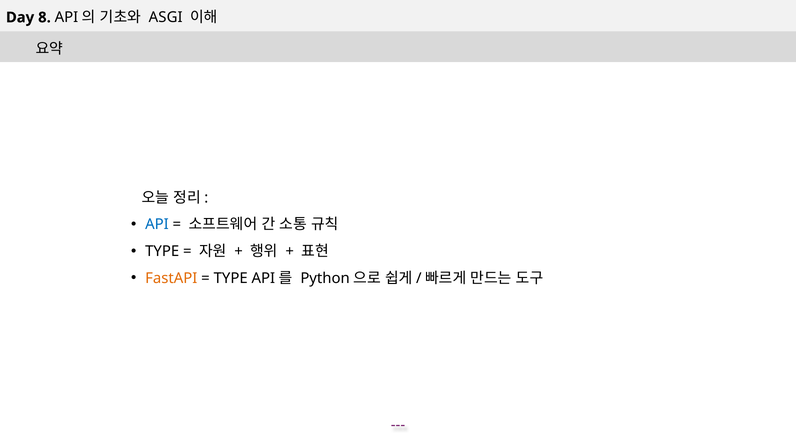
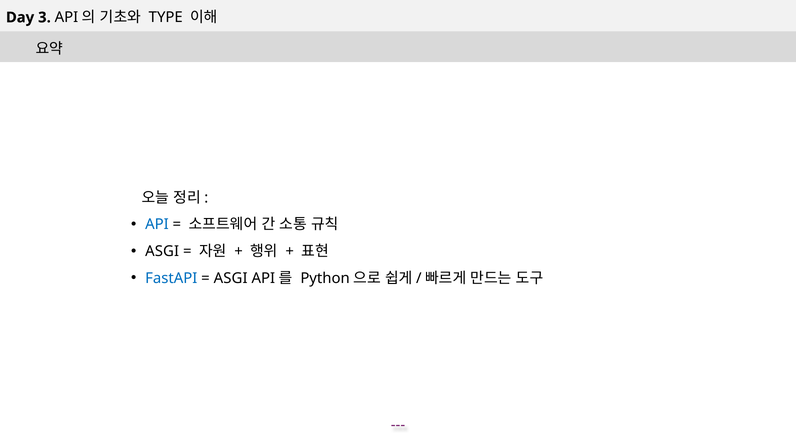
8: 8 -> 3 (44, 17)
ASGI: ASGI -> TYPE (166, 17)
TYPE: TYPE -> ASGI (162, 251)
FastAPI colour: orange -> blue (171, 278)
TYPE: TYPE -> ASGI (231, 278)
